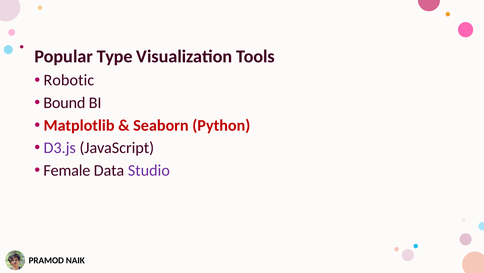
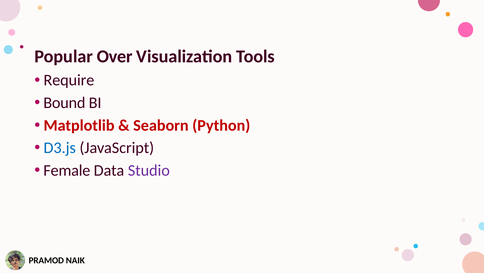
Type: Type -> Over (115, 56)
Robotic: Robotic -> Require (69, 80)
D3.js colour: purple -> blue (60, 147)
